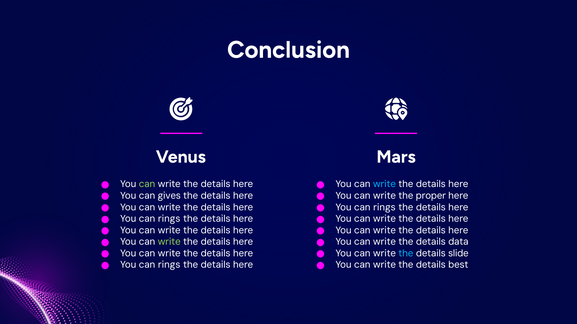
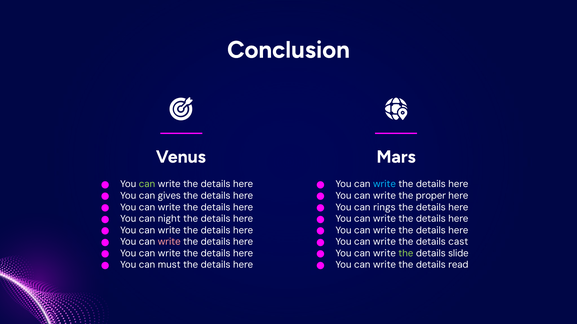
rings: rings -> night (169, 219)
write colour: light green -> pink (169, 242)
data: data -> cast (458, 242)
the colour: light blue -> light green (406, 254)
rings: rings -> must (169, 265)
best: best -> read (458, 265)
